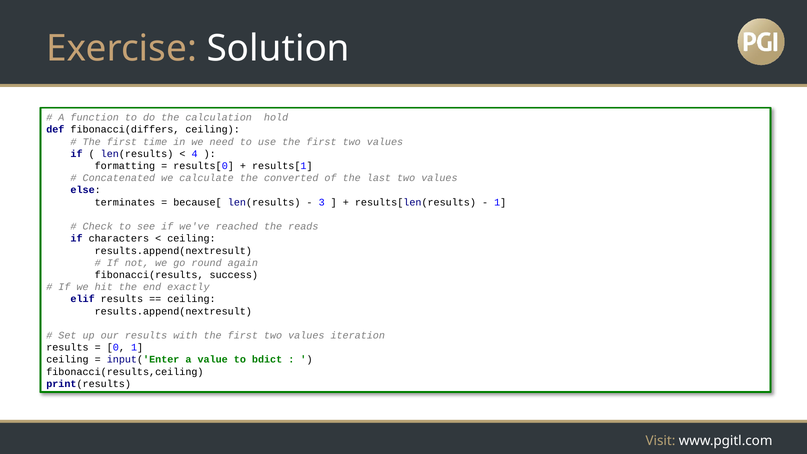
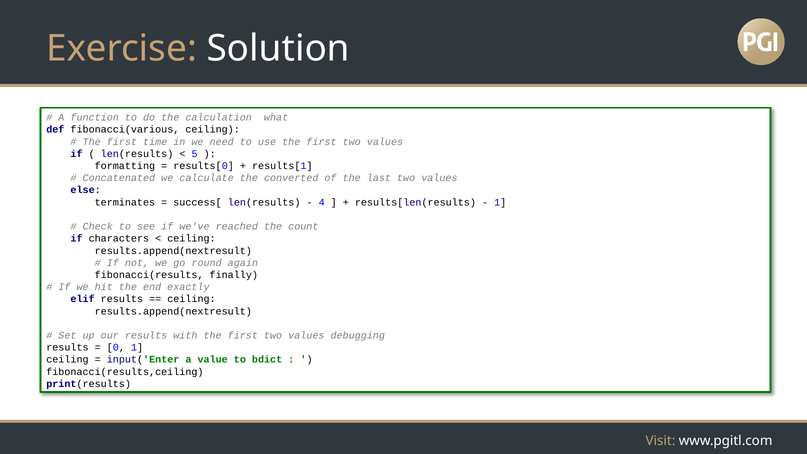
hold: hold -> what (276, 118)
fibonacci(differs: fibonacci(differs -> fibonacci(various (125, 130)
4: 4 -> 5 (195, 154)
because[: because[ -> success[ (197, 202)
3: 3 -> 4 (322, 202)
reads: reads -> count (303, 226)
success: success -> finally (234, 275)
iteration: iteration -> debugging (358, 335)
